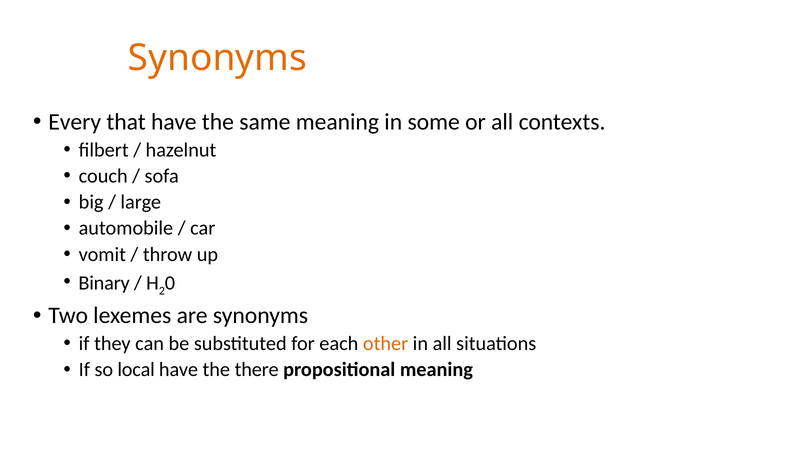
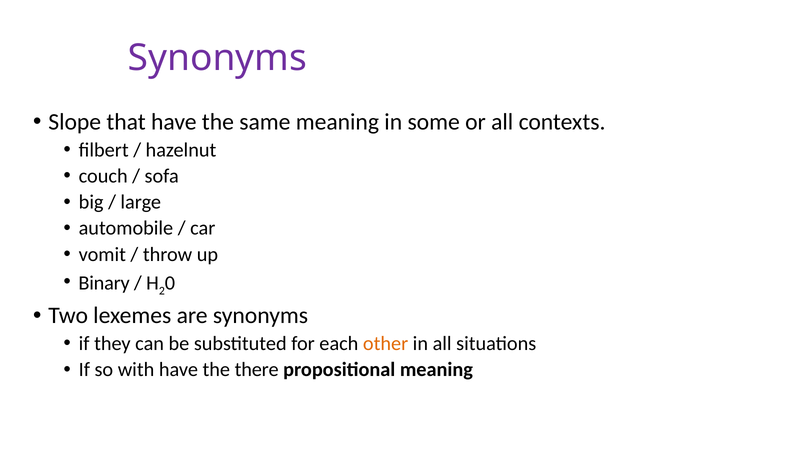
Synonyms colour: orange -> purple (217, 58)
Every: Every -> Slope (75, 122)
local: local -> with (136, 370)
